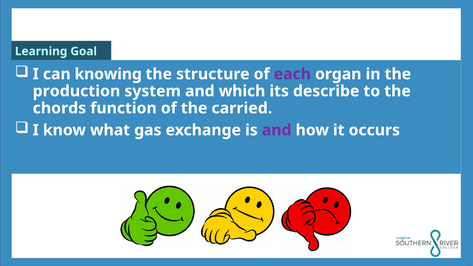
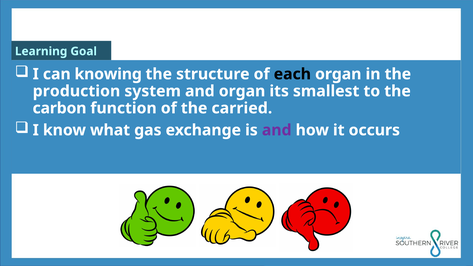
each colour: purple -> black (292, 74)
and which: which -> organ (242, 91)
describe: describe -> smallest (326, 91)
chords: chords -> carbon (60, 108)
